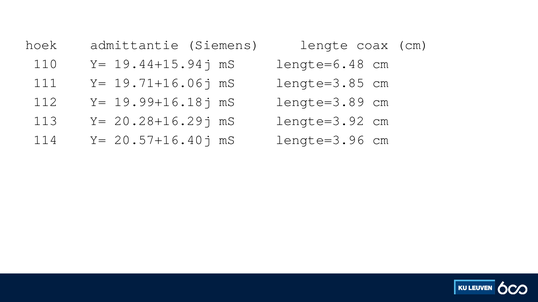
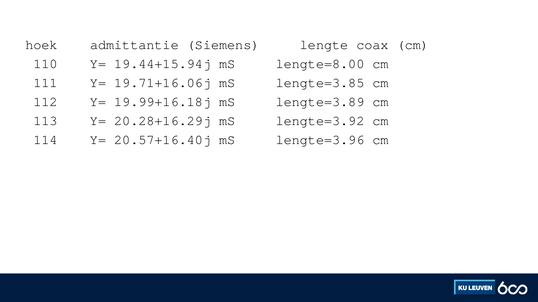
lengte=6.48: lengte=6.48 -> lengte=8.00 (320, 64)
